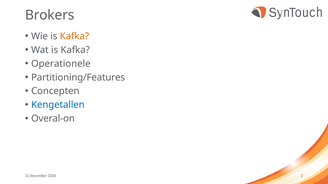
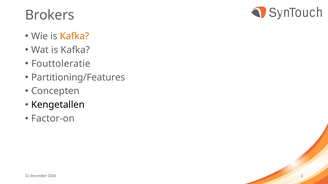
Operationele: Operationele -> Fouttoleratie (61, 64)
Kengetallen colour: blue -> black (58, 105)
Overal-on: Overal-on -> Factor-on (53, 119)
